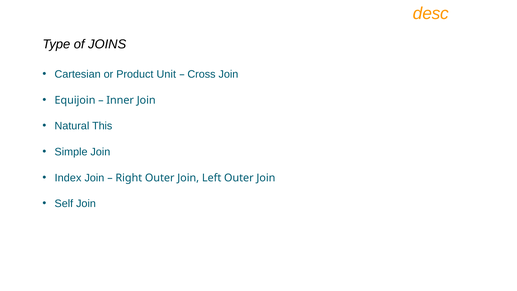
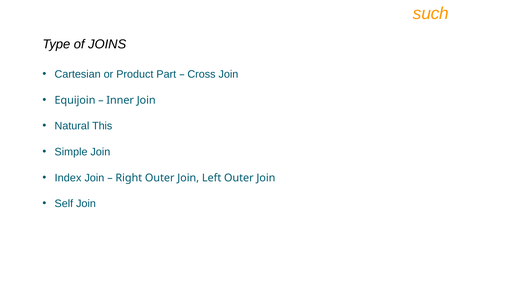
desc: desc -> such (431, 13)
Unit: Unit -> Part (166, 74)
